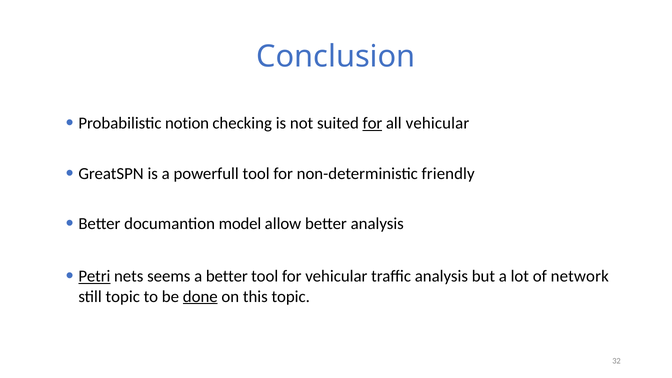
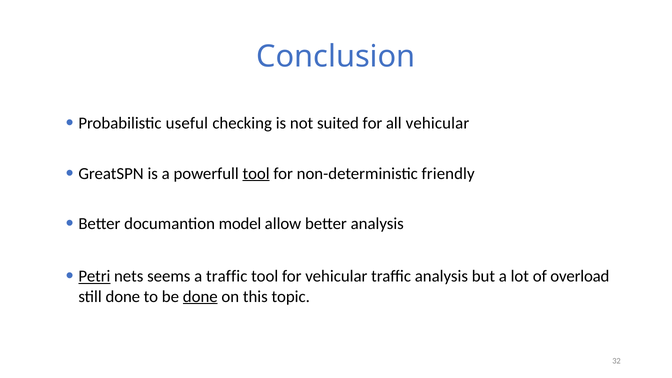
notion: notion -> useful (187, 123)
for underline: present -> none (372, 123)
tool underline: none -> present (256, 173)
a better: better -> traffic (227, 276)
network: network -> overload (580, 276)
still topic: topic -> done (123, 296)
